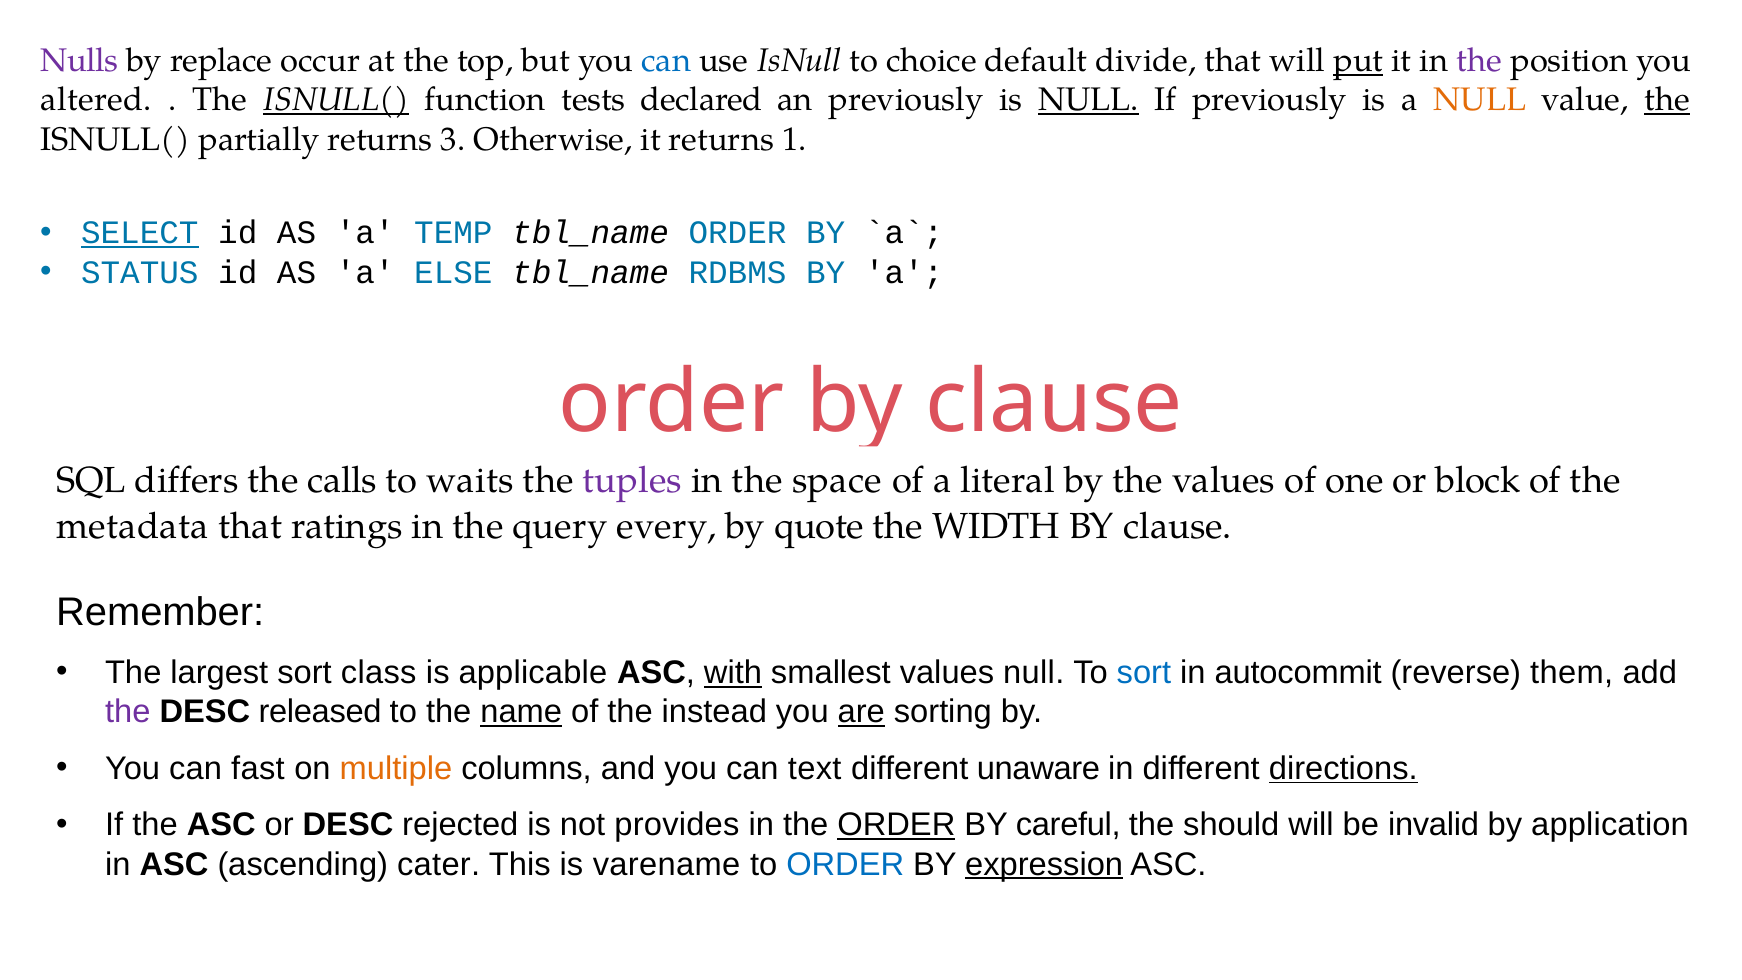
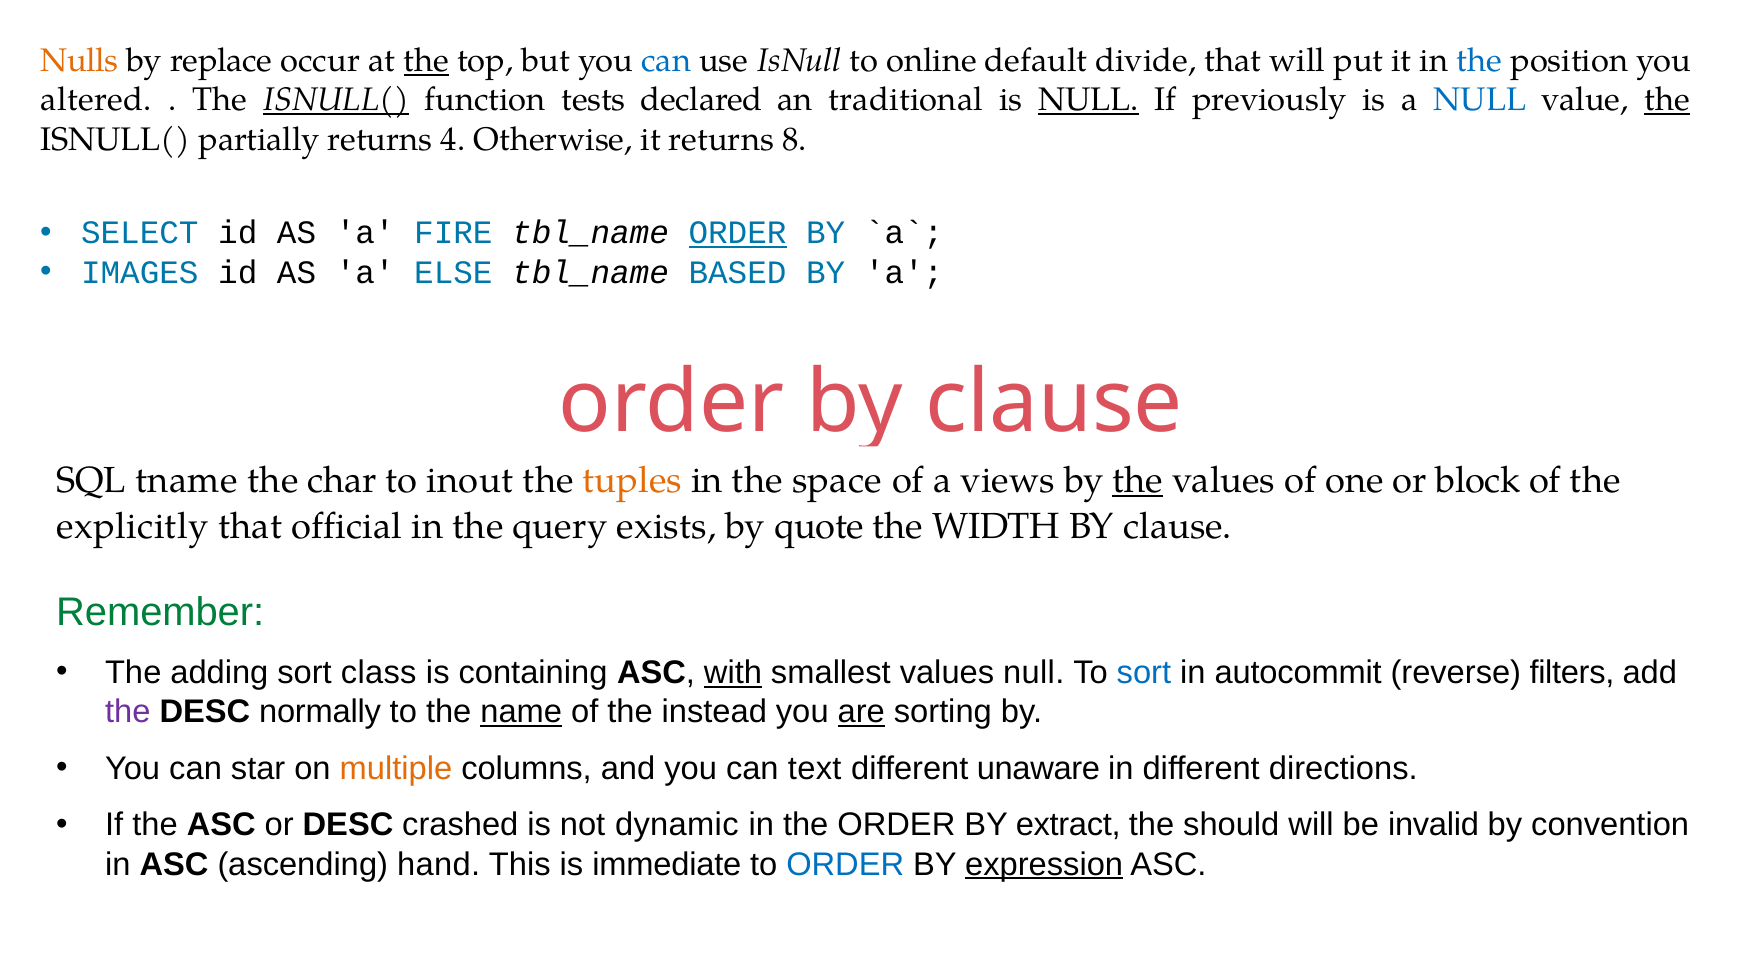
Nulls colour: purple -> orange (79, 61)
the underline: none -> present (426, 61)
choice: choice -> online (931, 61)
put underline: present -> none (1358, 61)
the colour: purple -> blue (1479, 61)
an previously: previously -> traditional (906, 100)
NULL colour: orange -> blue (1480, 100)
3: 3 -> 4 (453, 139)
1: 1 -> 8 (794, 139)
SELECT underline: present -> none (140, 233)
TEMP: TEMP -> FIRE (453, 233)
ORDER underline: none -> present (738, 233)
STATUS: STATUS -> IMAGES (140, 272)
RDBMS: RDBMS -> BASED (738, 272)
differs: differs -> tname (187, 480)
calls: calls -> char (342, 480)
waits: waits -> inout (470, 480)
tuples colour: purple -> orange (632, 480)
literal: literal -> views (1008, 480)
the underline: none -> present (1138, 480)
metadata: metadata -> explicitly (133, 527)
ratings: ratings -> official (347, 527)
every: every -> exists (666, 527)
Remember colour: black -> green (160, 612)
largest: largest -> adding (219, 673)
applicable: applicable -> containing (533, 673)
them: them -> filters (1572, 673)
released: released -> normally (320, 712)
fast: fast -> star (258, 768)
directions underline: present -> none (1343, 768)
rejected: rejected -> crashed (460, 825)
provides: provides -> dynamic (677, 825)
ORDER underline: present -> none (896, 825)
careful: careful -> extract (1068, 825)
application: application -> convention (1610, 825)
cater: cater -> hand (439, 864)
varename: varename -> immediate (667, 864)
